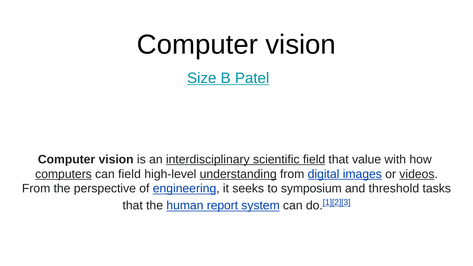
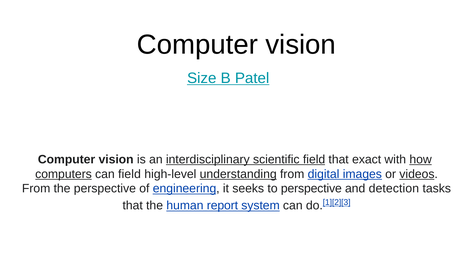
value: value -> exact (367, 159)
how underline: none -> present (421, 159)
to symposium: symposium -> perspective (311, 189)
threshold: threshold -> detection (394, 189)
